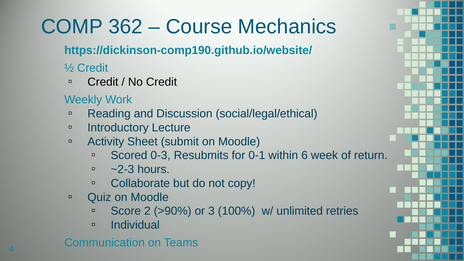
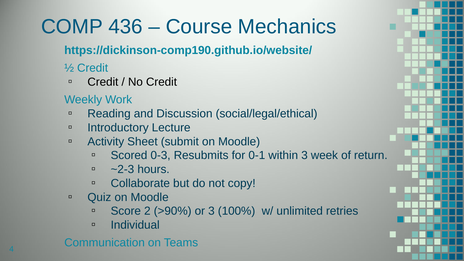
362: 362 -> 436 (126, 27)
within 6: 6 -> 3 (304, 155)
